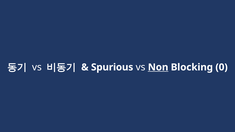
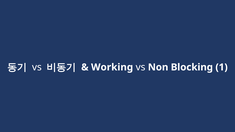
Spurious: Spurious -> Working (112, 67)
Non underline: present -> none (158, 67)
0: 0 -> 1 (222, 67)
